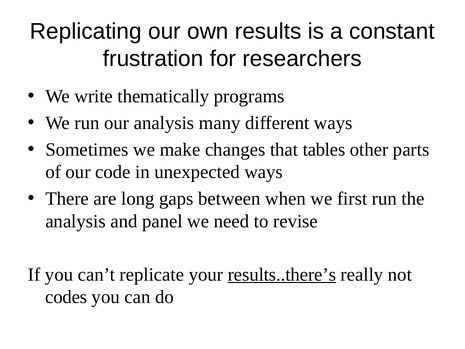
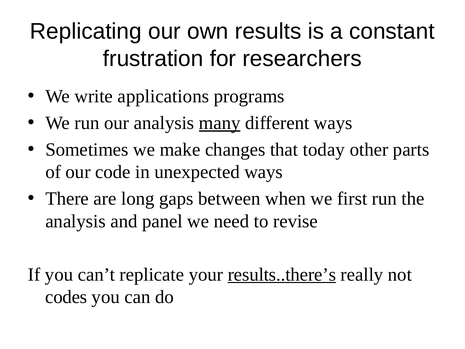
thematically: thematically -> applications (163, 96)
many underline: none -> present (220, 123)
tables: tables -> today (324, 149)
